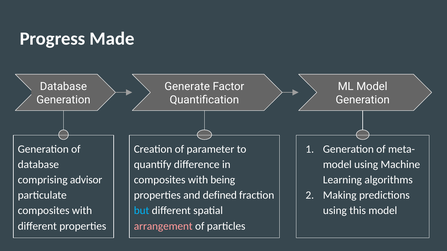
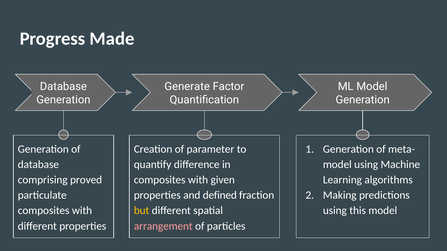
advisor: advisor -> proved (86, 180)
being: being -> given (223, 180)
but colour: light blue -> yellow (142, 211)
